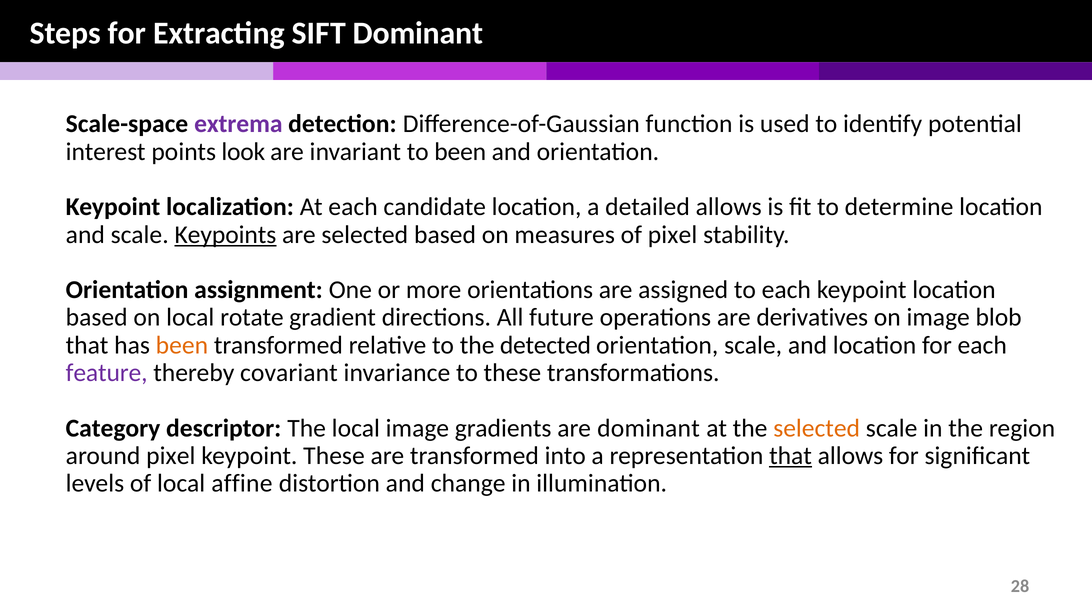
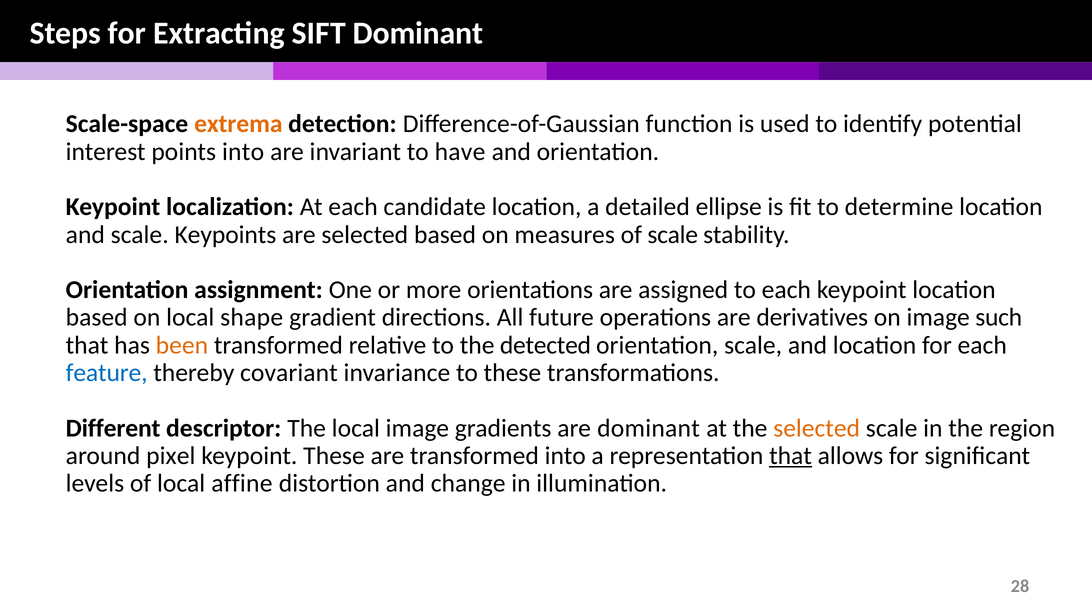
extrema colour: purple -> orange (238, 124)
points look: look -> into (243, 152)
to been: been -> have (460, 152)
detailed allows: allows -> ellipse (729, 207)
Keypoints underline: present -> none (225, 235)
of pixel: pixel -> scale (673, 235)
rotate: rotate -> shape (252, 318)
blob: blob -> such (999, 318)
feature colour: purple -> blue (107, 373)
Category: Category -> Different (113, 428)
